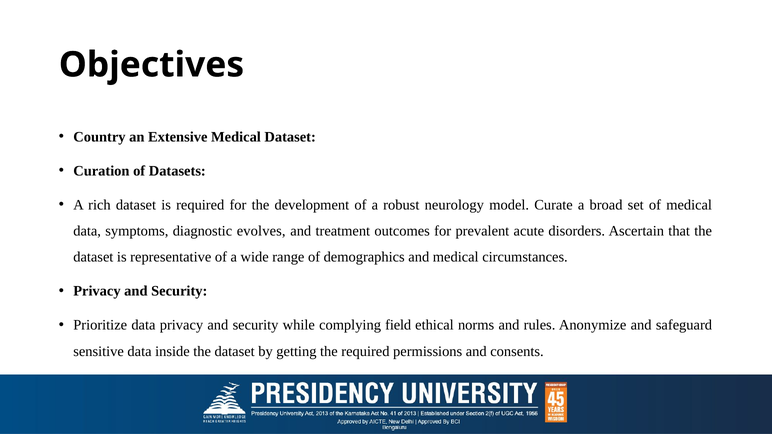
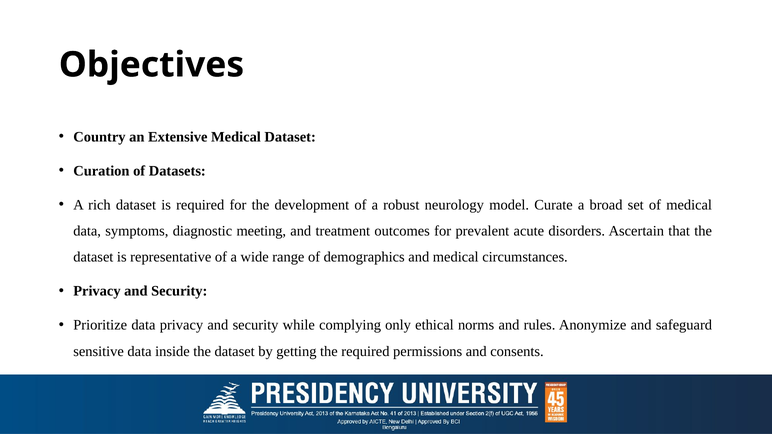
evolves: evolves -> meeting (261, 231)
field: field -> only (398, 325)
